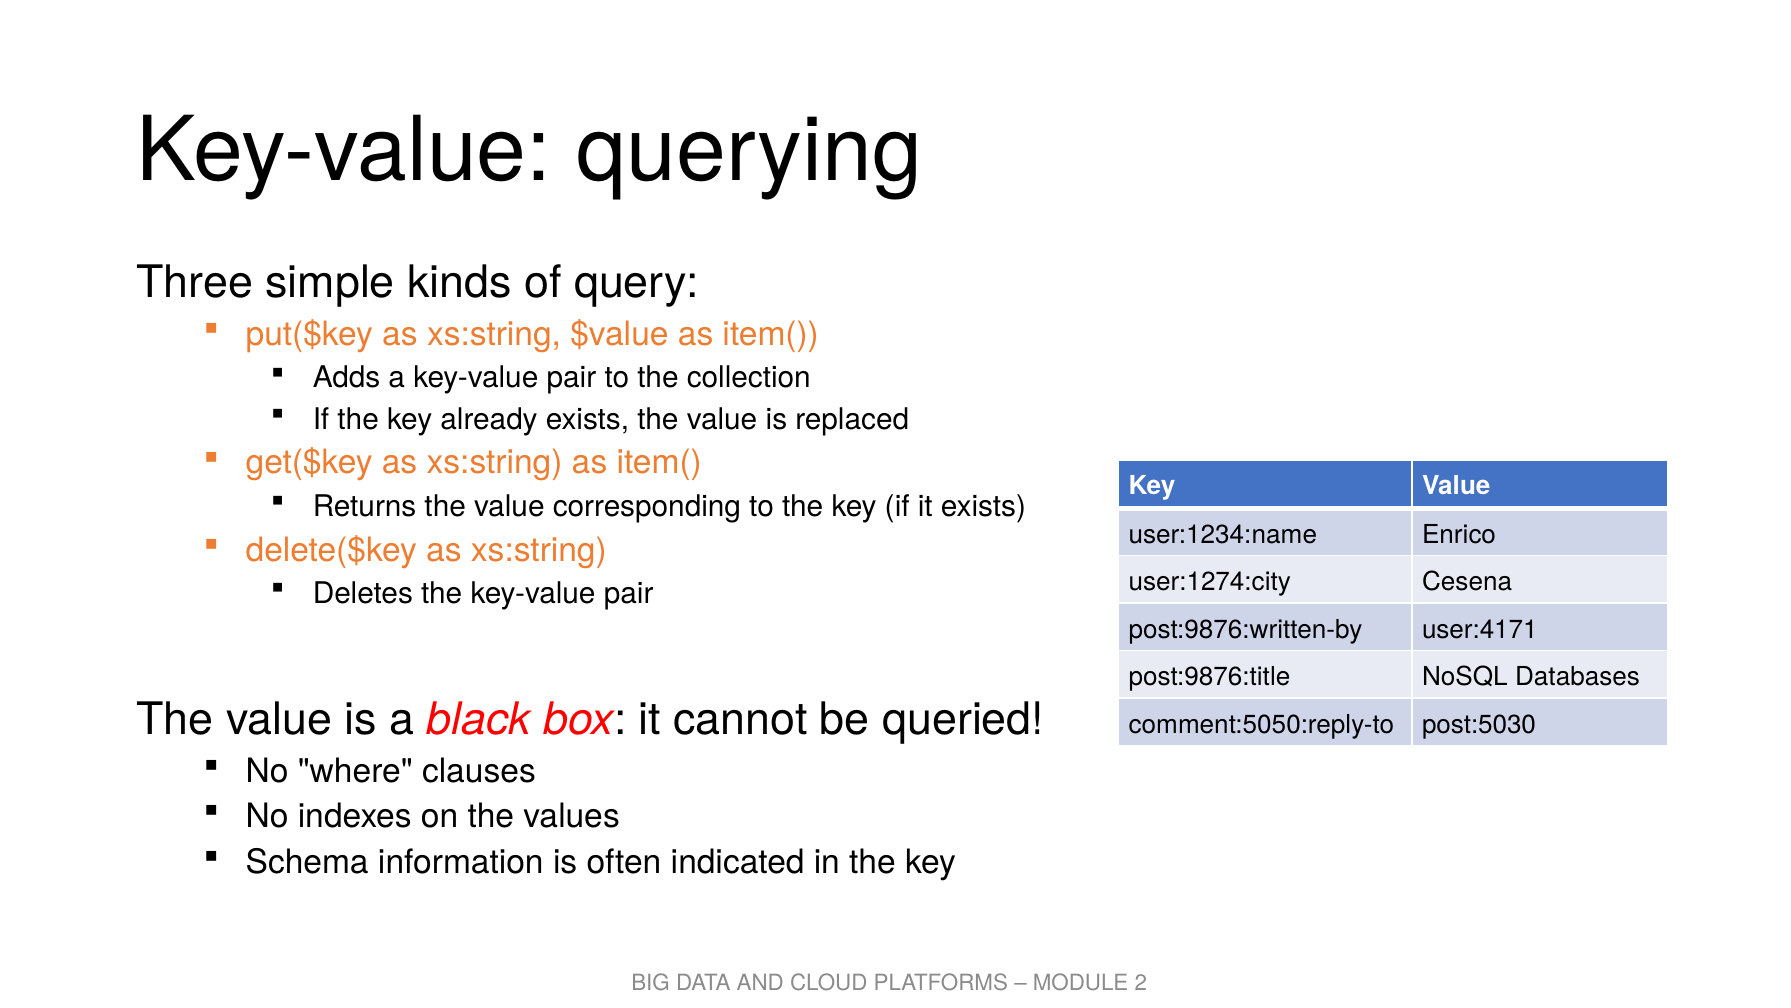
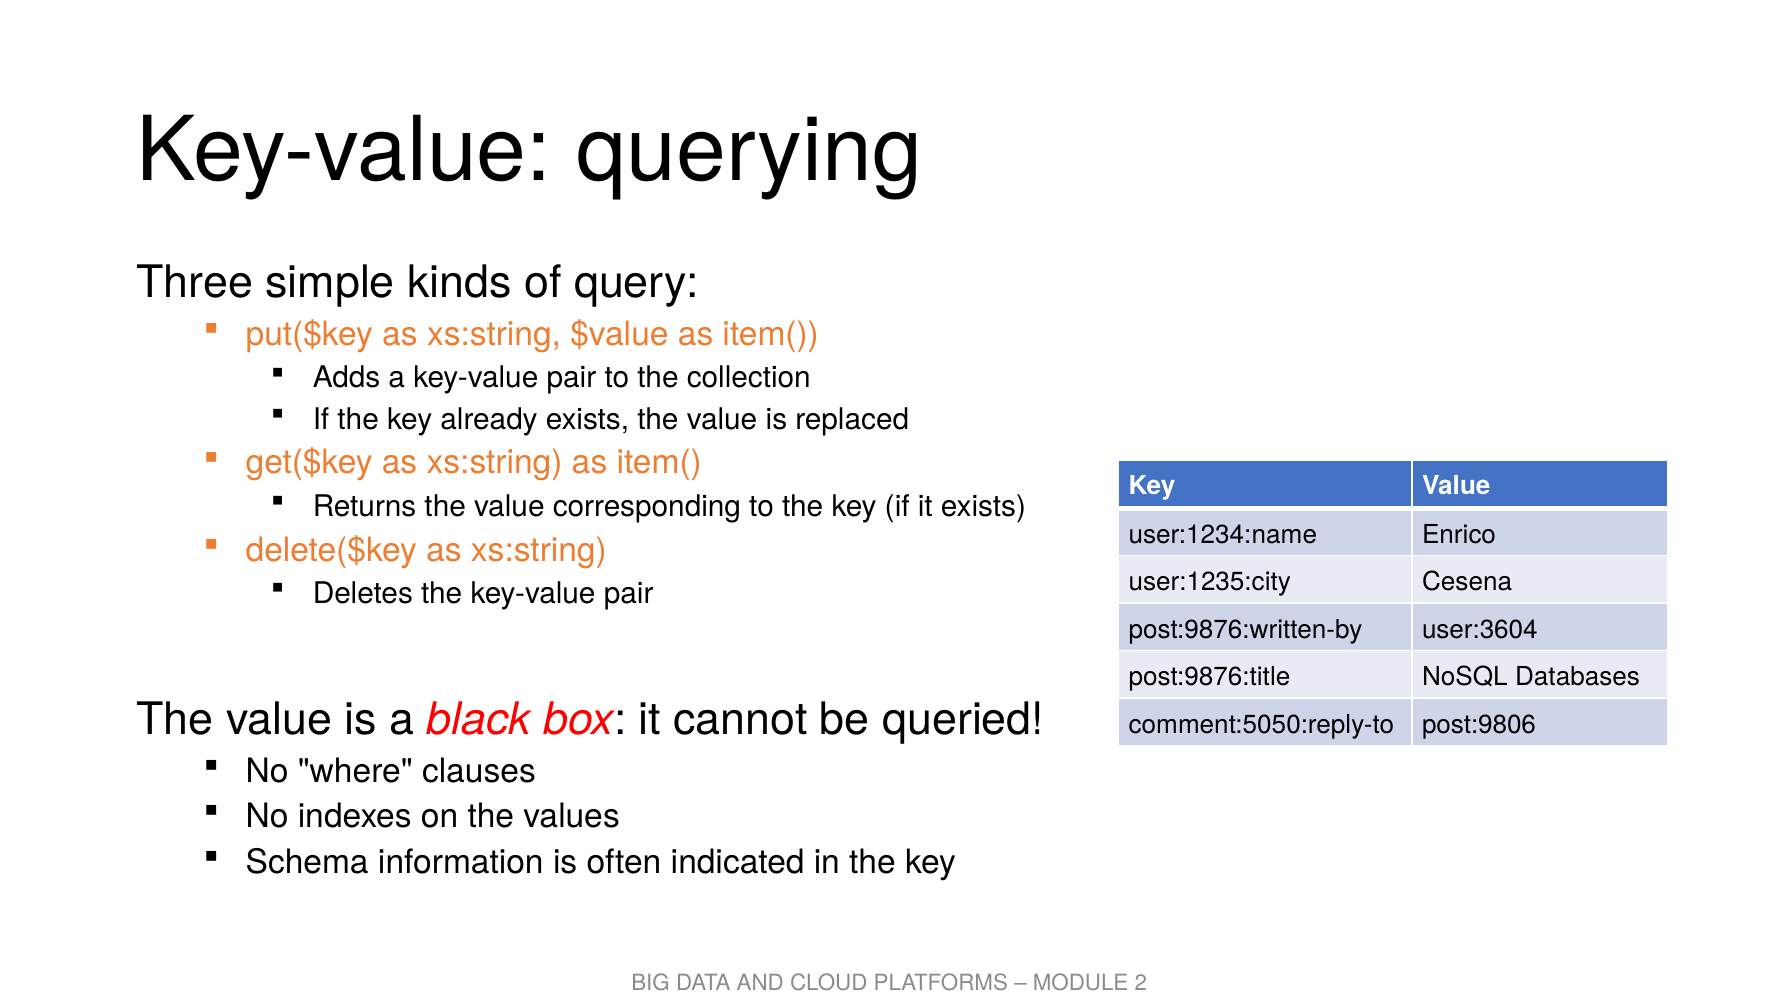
user:1274:city: user:1274:city -> user:1235:city (1210, 582)
user:4171: user:4171 -> user:3604 (1480, 629)
post:5030: post:5030 -> post:9806 (1479, 724)
